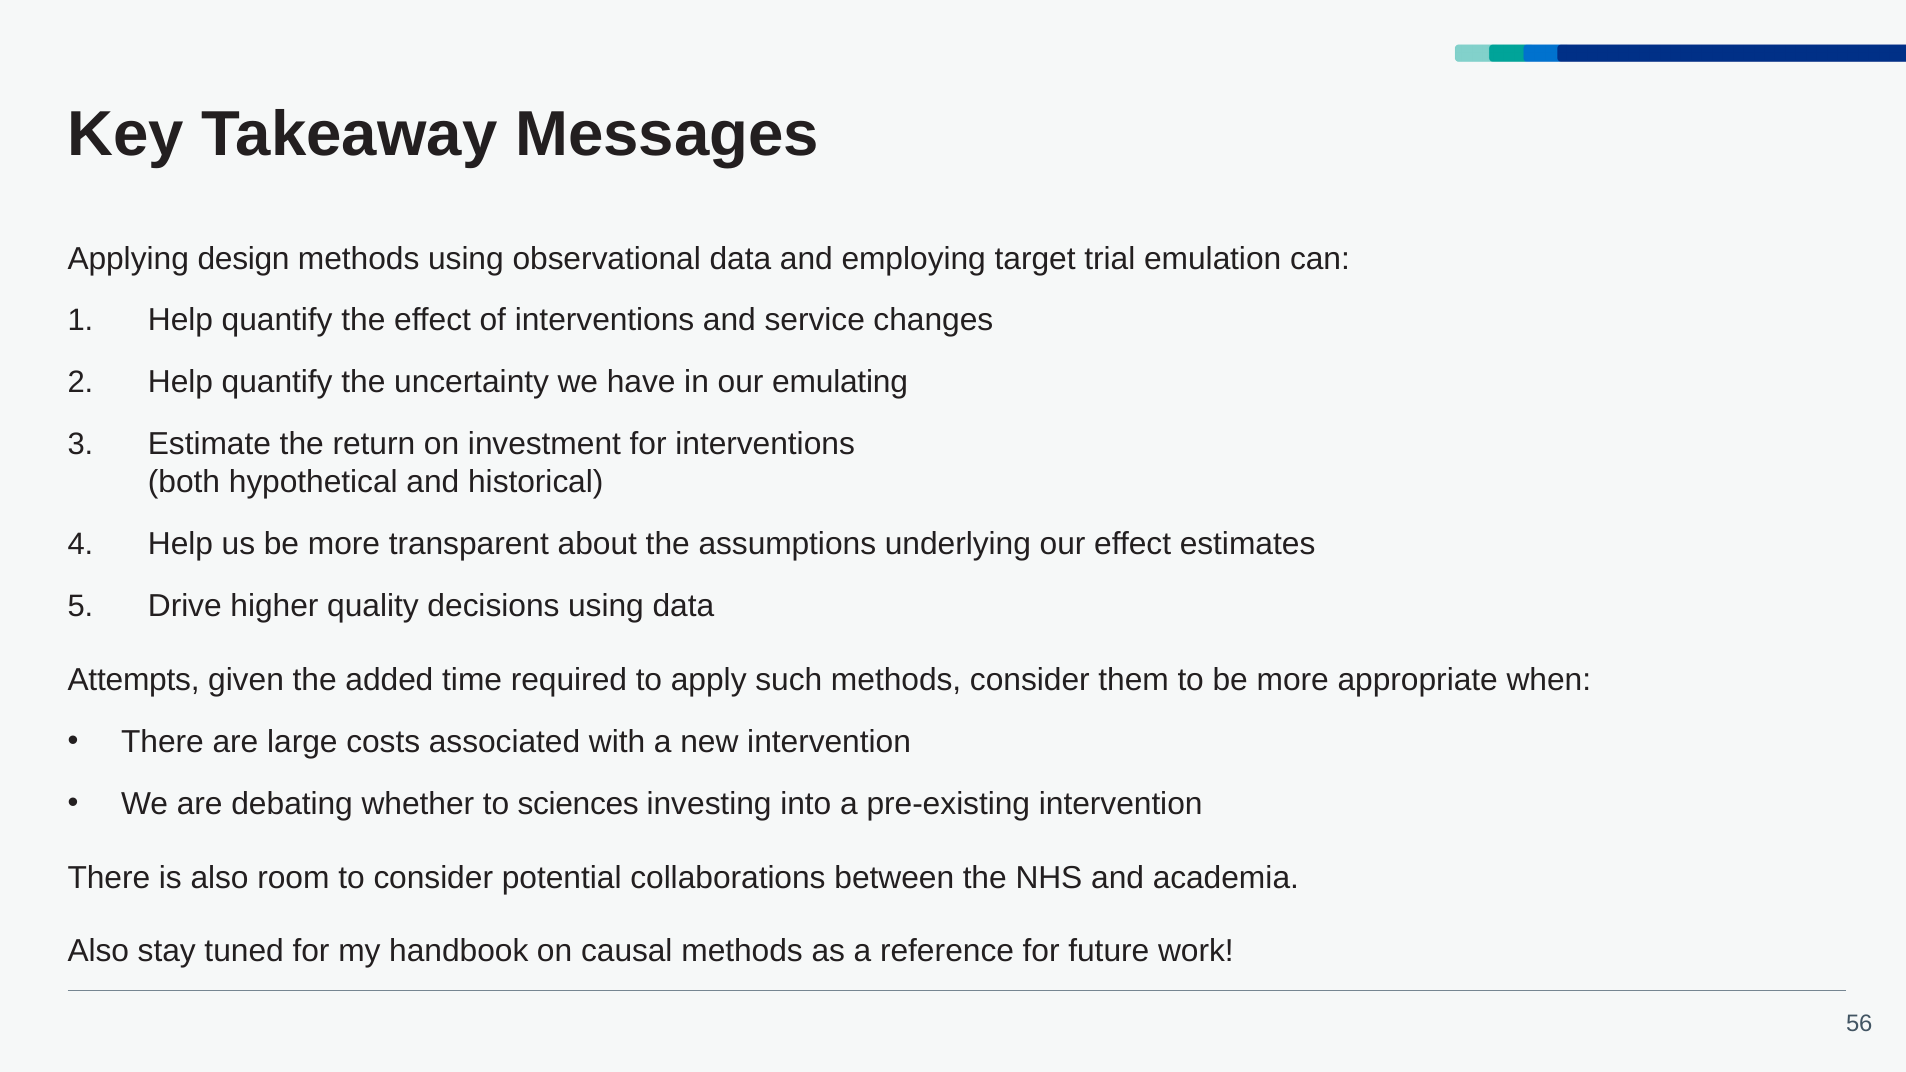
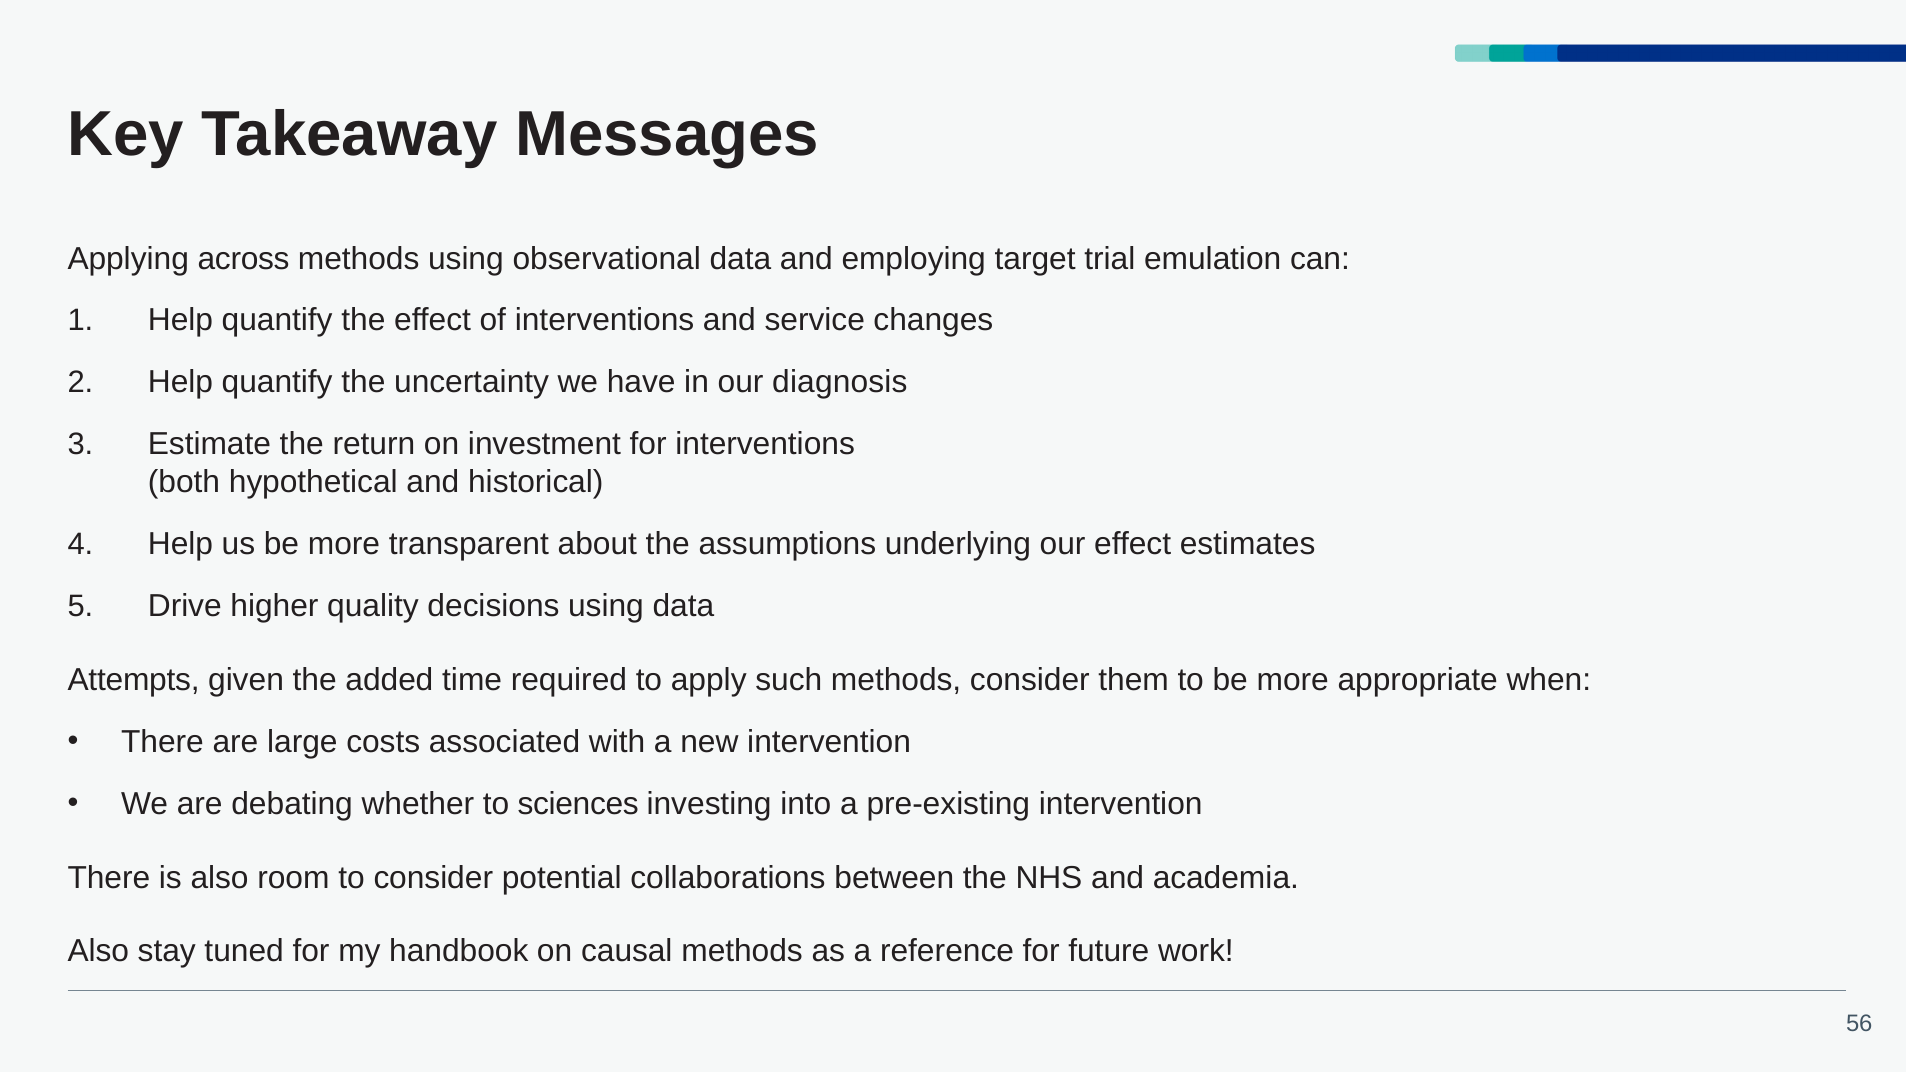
design: design -> across (244, 259)
emulating: emulating -> diagnosis (840, 382)
